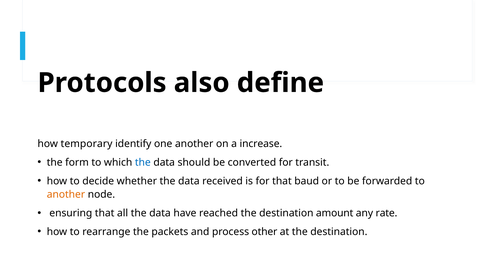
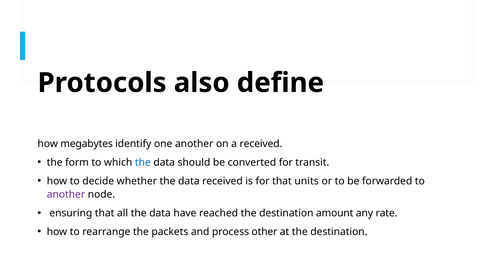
temporary: temporary -> megabytes (87, 144)
a increase: increase -> received (261, 144)
baud: baud -> units (307, 181)
another colour: orange -> purple (66, 195)
